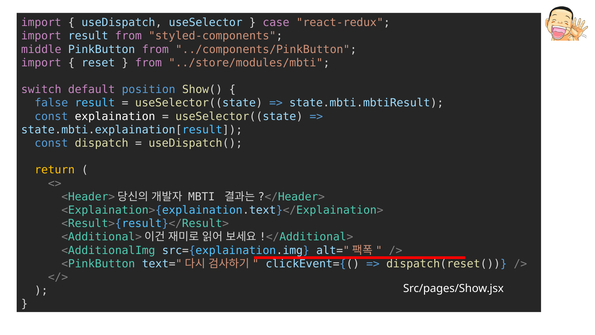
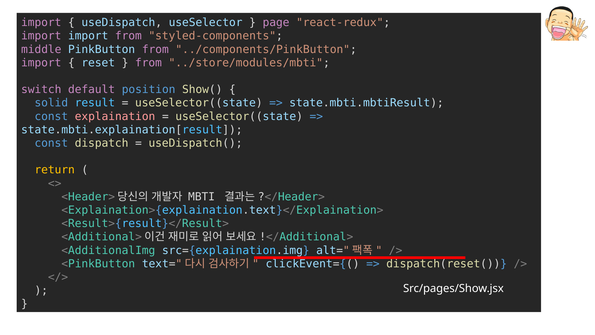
case: case -> page (276, 23)
import result: result -> import (88, 36)
false: false -> solid (51, 103)
explaination colour: white -> pink (115, 116)
